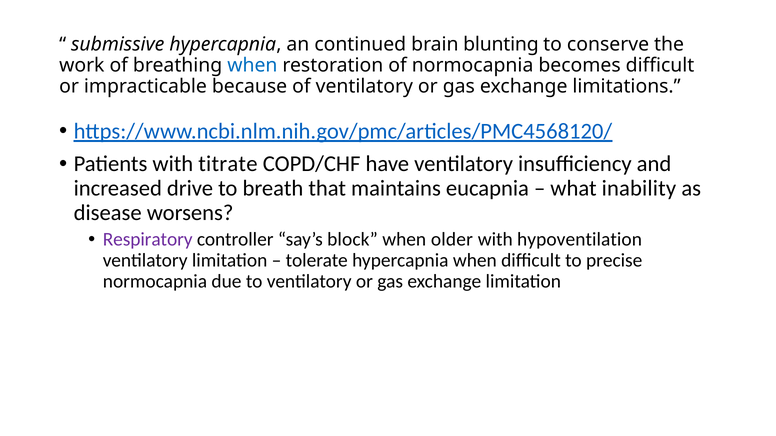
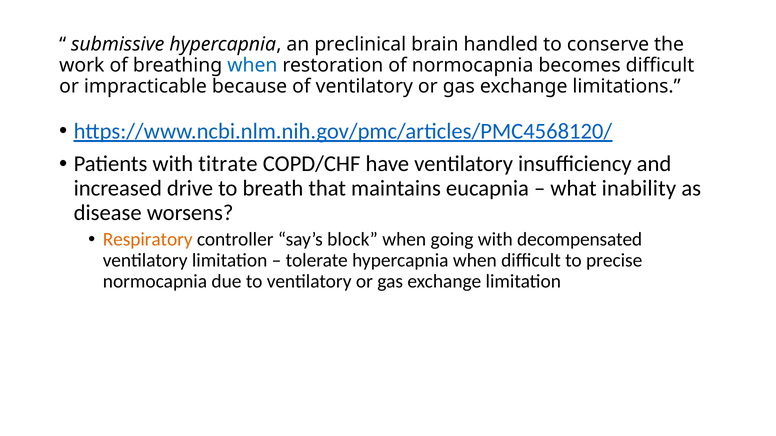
continued: continued -> preclinical (360, 44)
blunting: blunting -> handled (501, 44)
Respiratory colour: purple -> orange (148, 240)
older: older -> going (452, 240)
hypoventilation: hypoventilation -> decompensated (580, 240)
